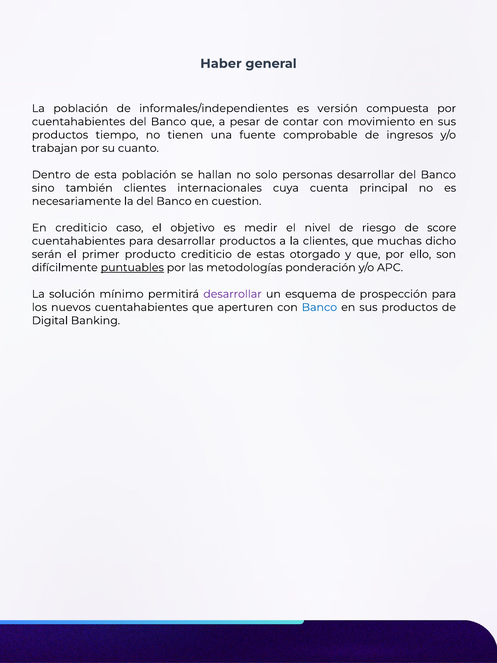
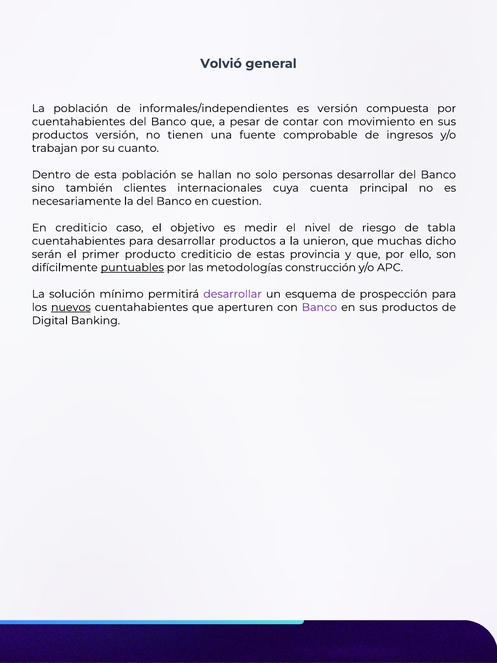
Haber: Haber -> Volvió (221, 64)
productos tiempo: tiempo -> versión (117, 135)
score: score -> tabla (442, 228)
la clientes: clientes -> unieron (325, 241)
otorgado: otorgado -> provincia (315, 254)
ponderación: ponderación -> construcción (321, 267)
nuevos underline: none -> present (71, 307)
Banco colour: blue -> purple (319, 307)
